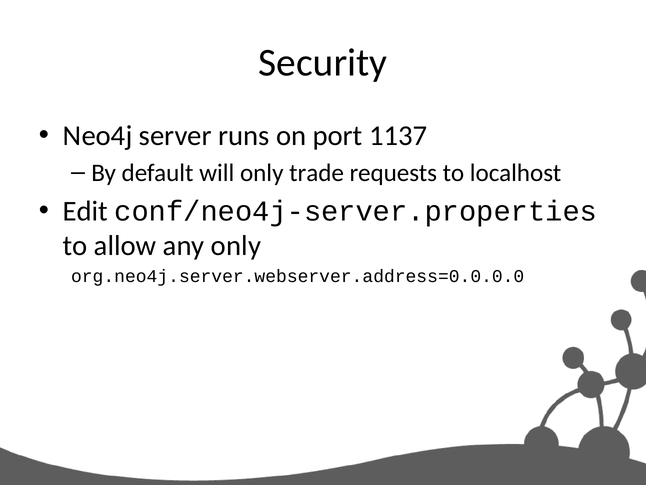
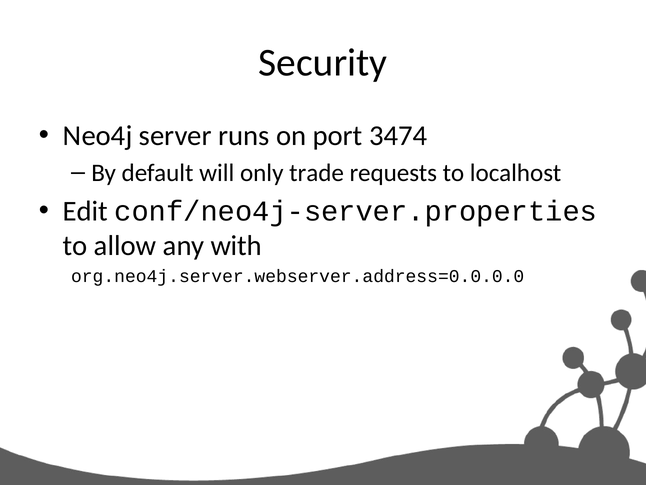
1137: 1137 -> 3474 (398, 136)
any only: only -> with (236, 245)
